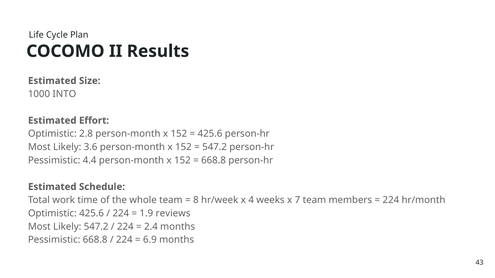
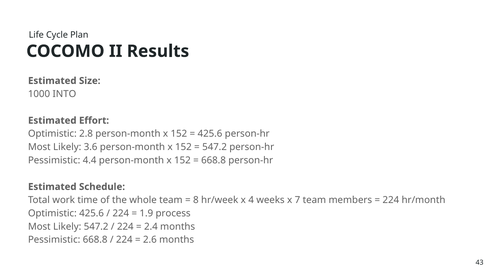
reviews: reviews -> process (173, 214)
6.9: 6.9 -> 2.6 (150, 240)
